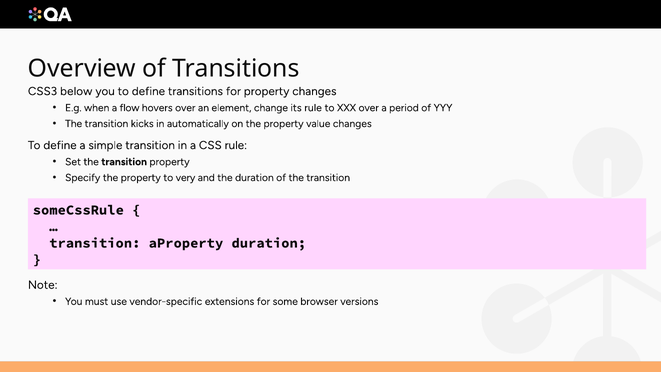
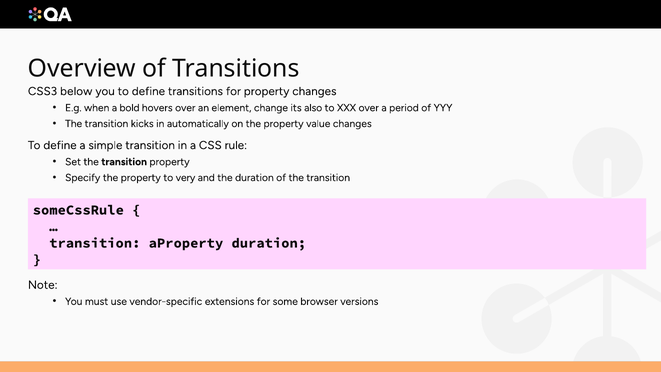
flow: flow -> bold (130, 108)
its rule: rule -> also (313, 108)
